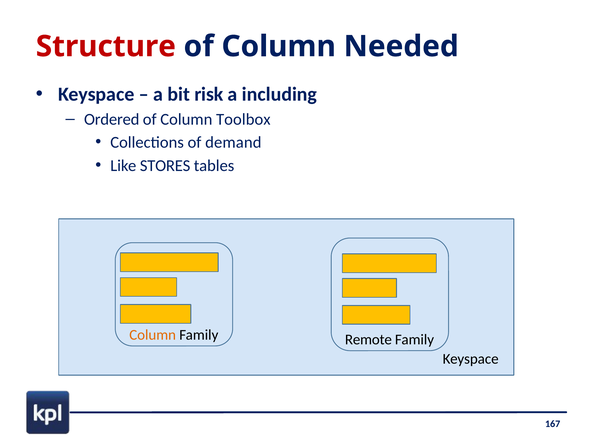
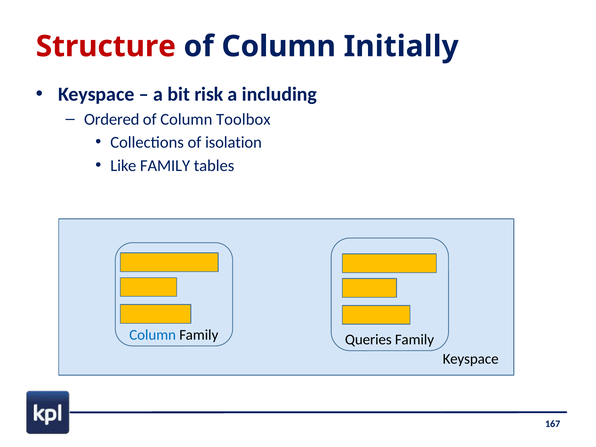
Needed: Needed -> Initially (401, 46)
demand: demand -> isolation (233, 142)
Like STORES: STORES -> FAMILY (165, 166)
Column colour: orange -> blue (153, 335)
Remote: Remote -> Queries (368, 340)
